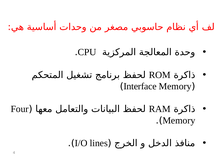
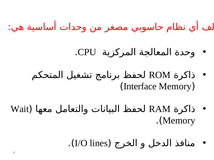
Four: Four -> Wait (20, 109)
